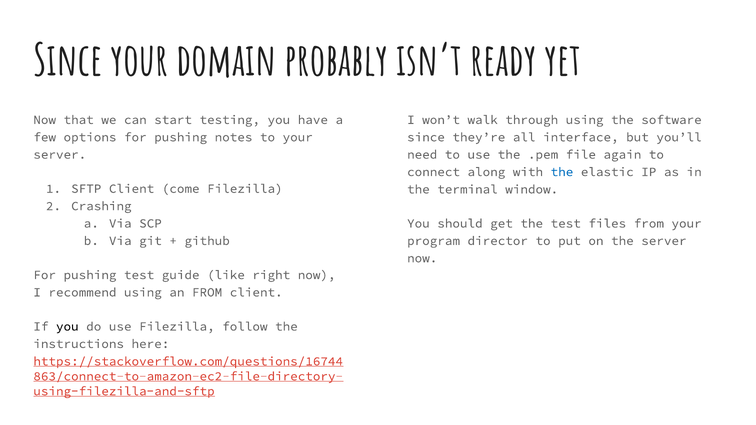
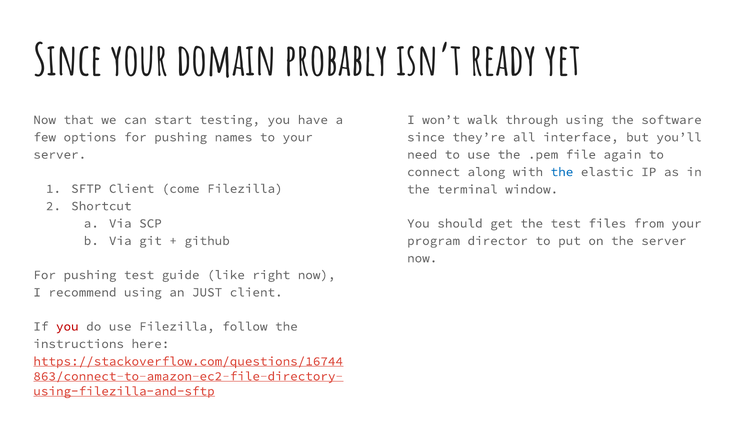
notes: notes -> names (234, 137)
Crashing: Crashing -> Shortcut (101, 206)
an FROM: FROM -> JUST (207, 292)
you colour: black -> red (67, 327)
